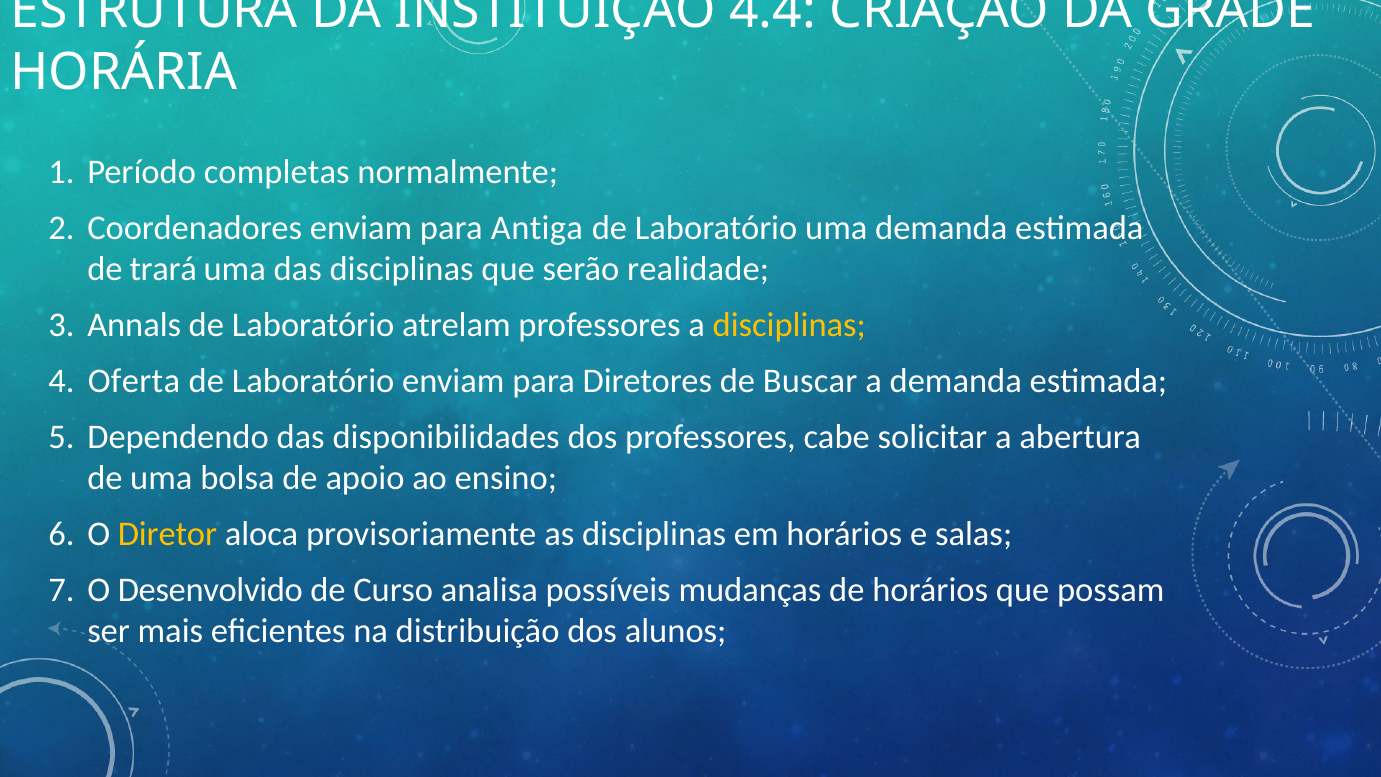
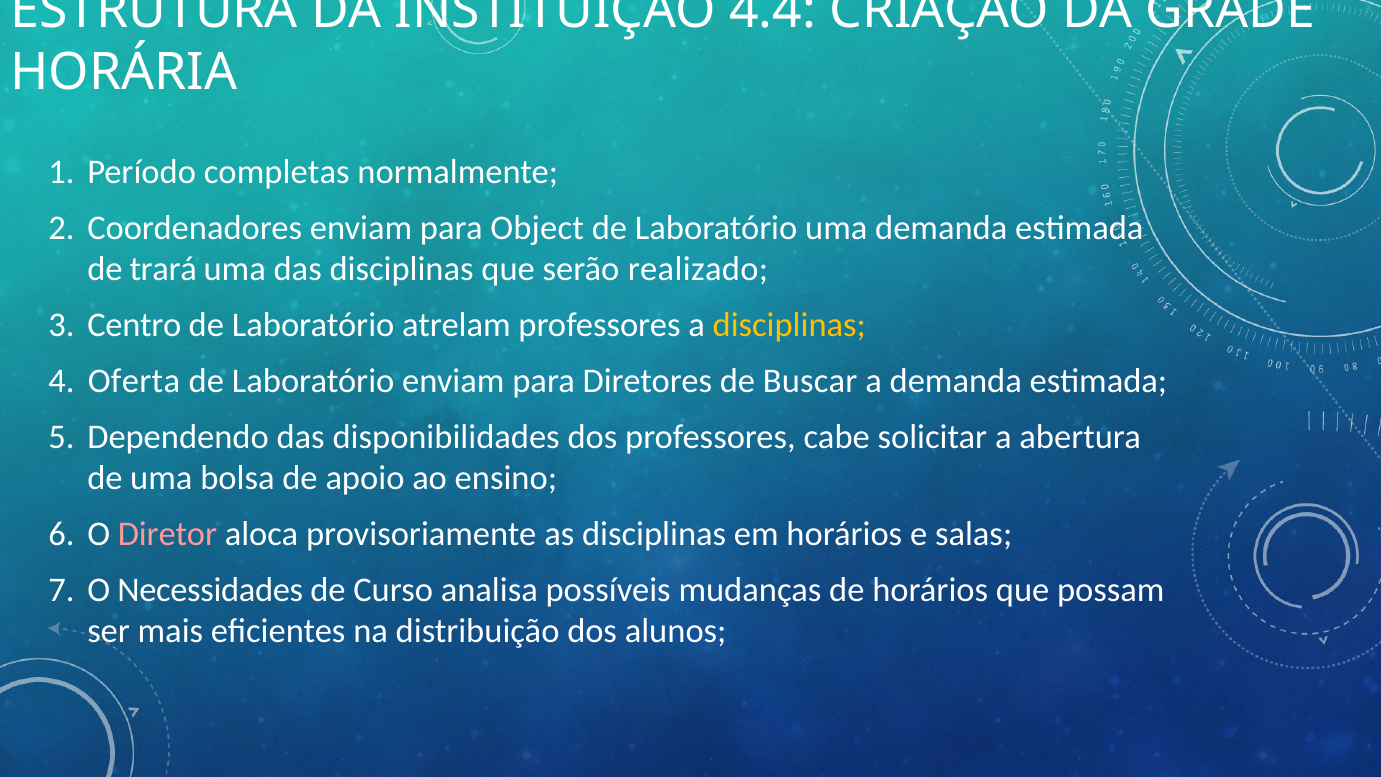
Antiga: Antiga -> Object (537, 228)
realidade: realidade -> realizado (698, 269)
Annals: Annals -> Centro (134, 325)
Diretor colour: yellow -> pink (167, 534)
Desenvolvido: Desenvolvido -> Necessidades (210, 590)
